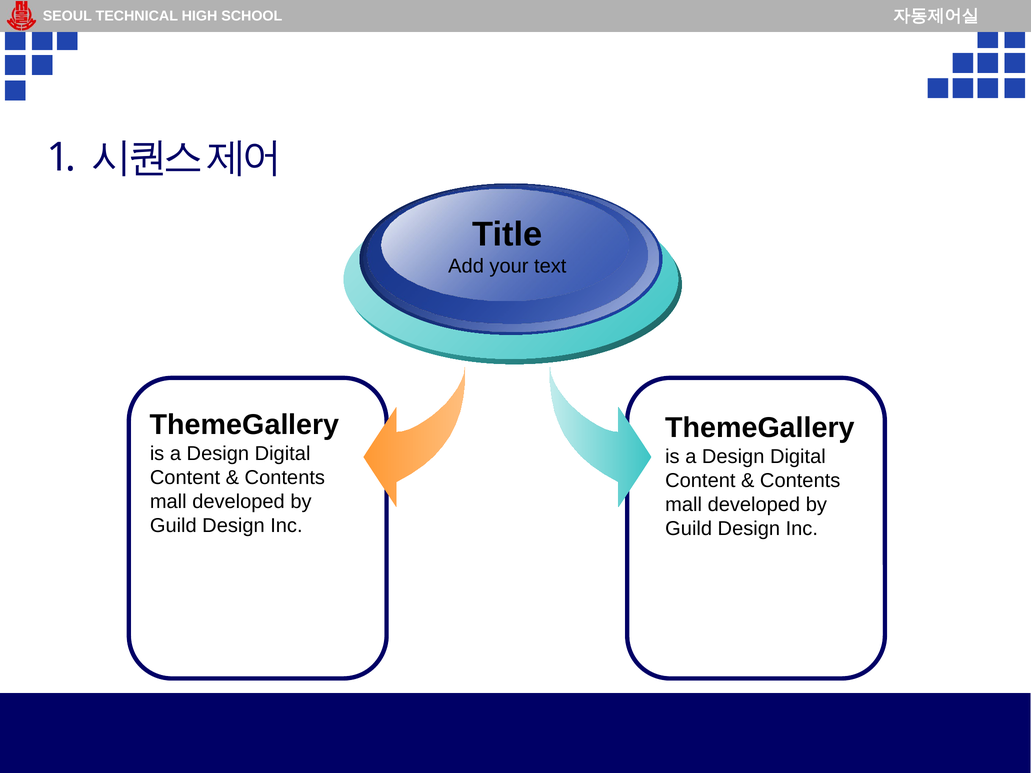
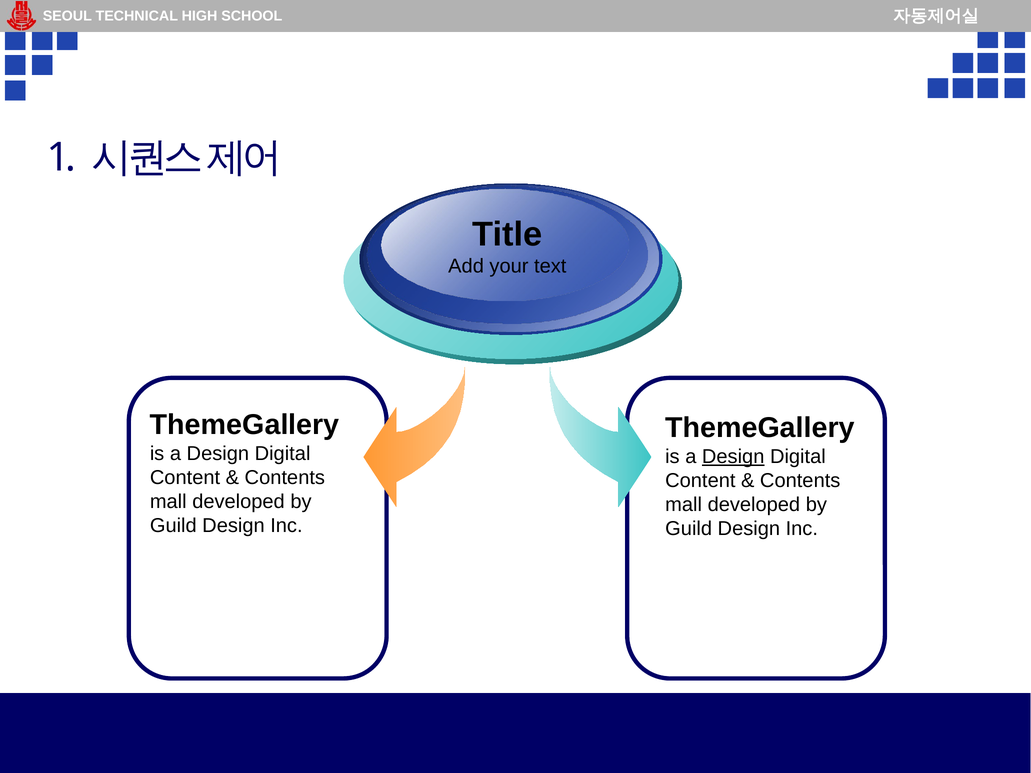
Design underline: none -> present (733, 457)
